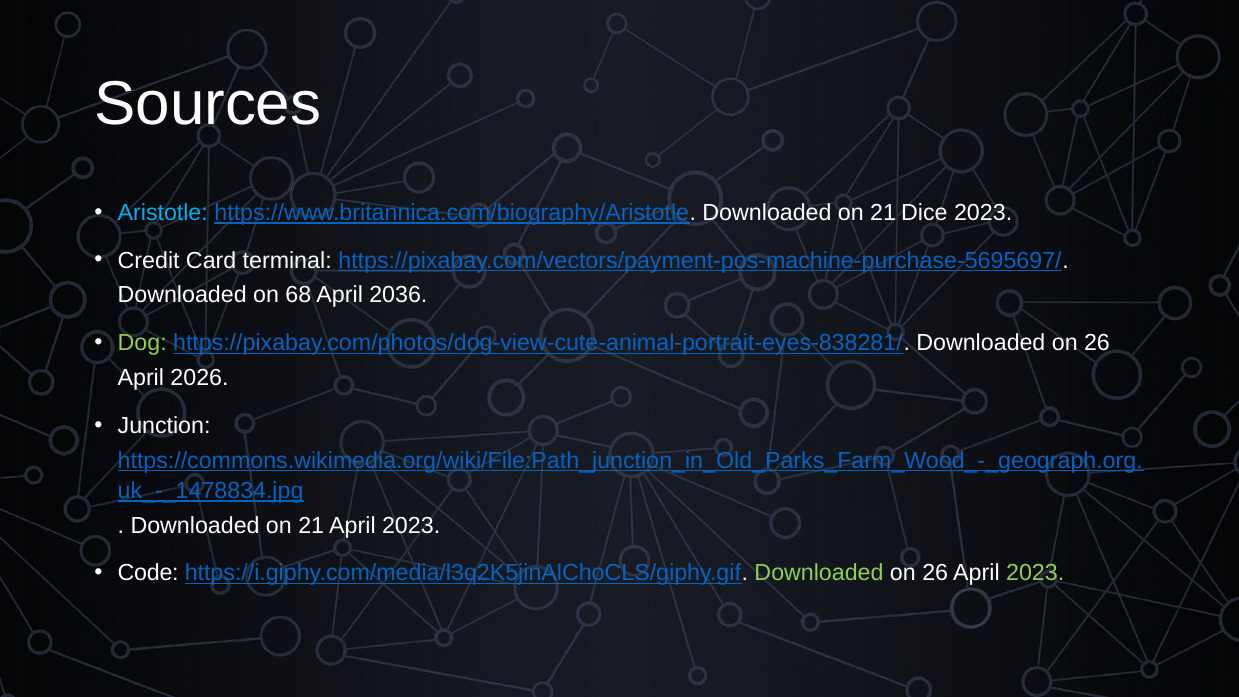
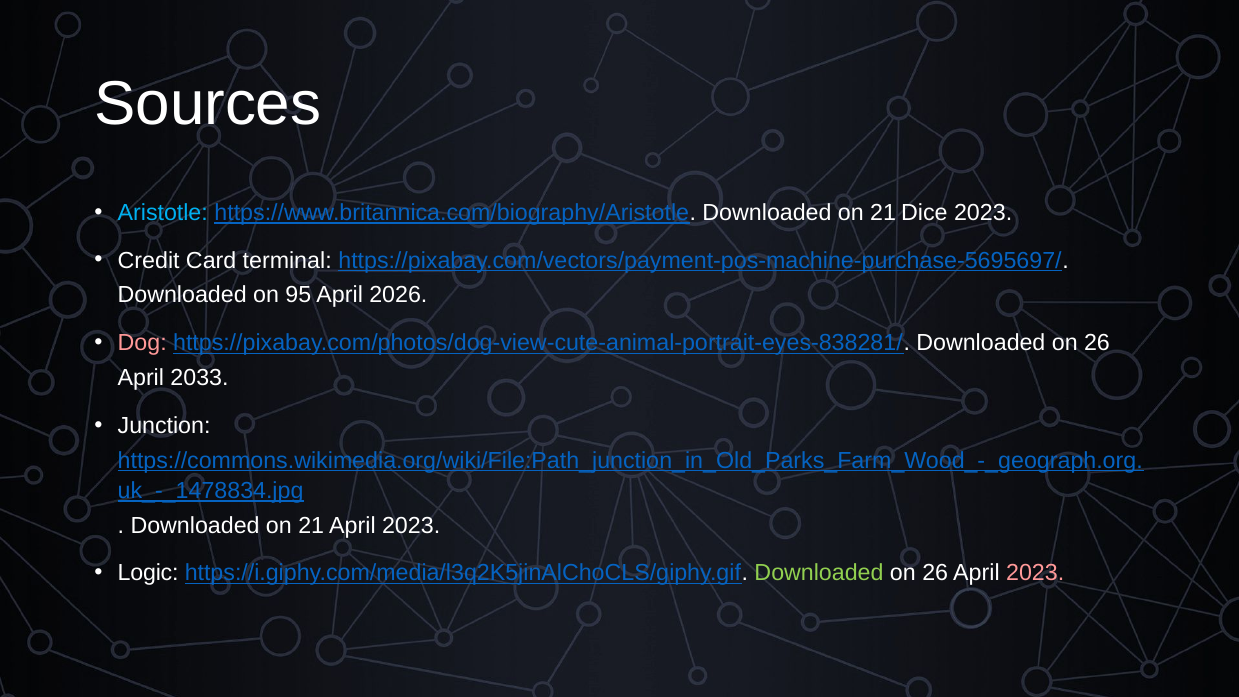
68: 68 -> 95 (298, 295)
2036: 2036 -> 2026 (398, 295)
Dog colour: light green -> pink (142, 343)
2026: 2026 -> 2033 (200, 378)
Code: Code -> Logic (148, 573)
2023 colour: light green -> pink (1035, 573)
